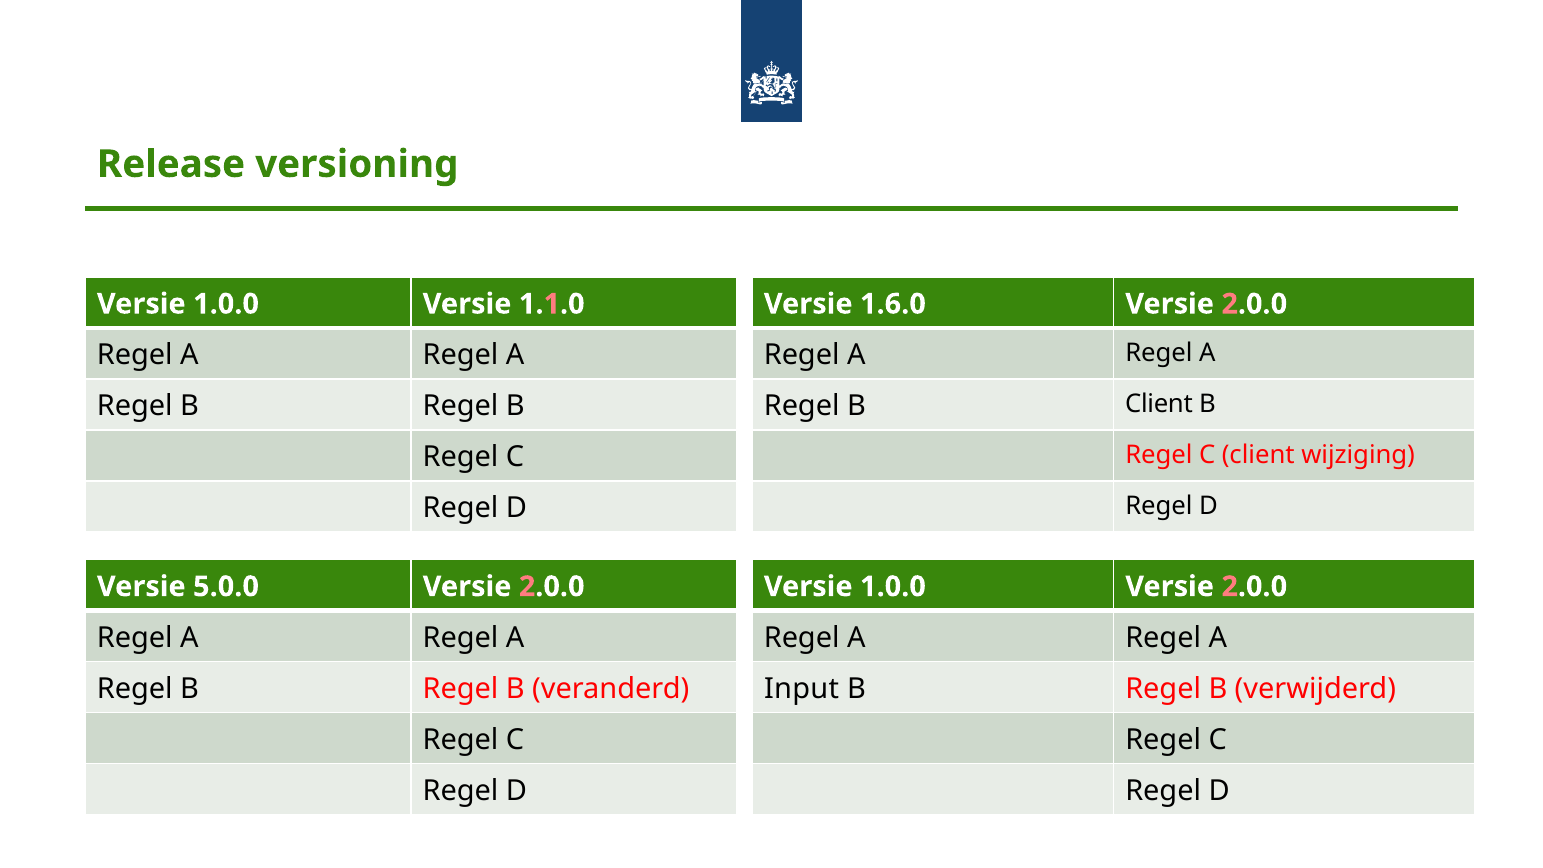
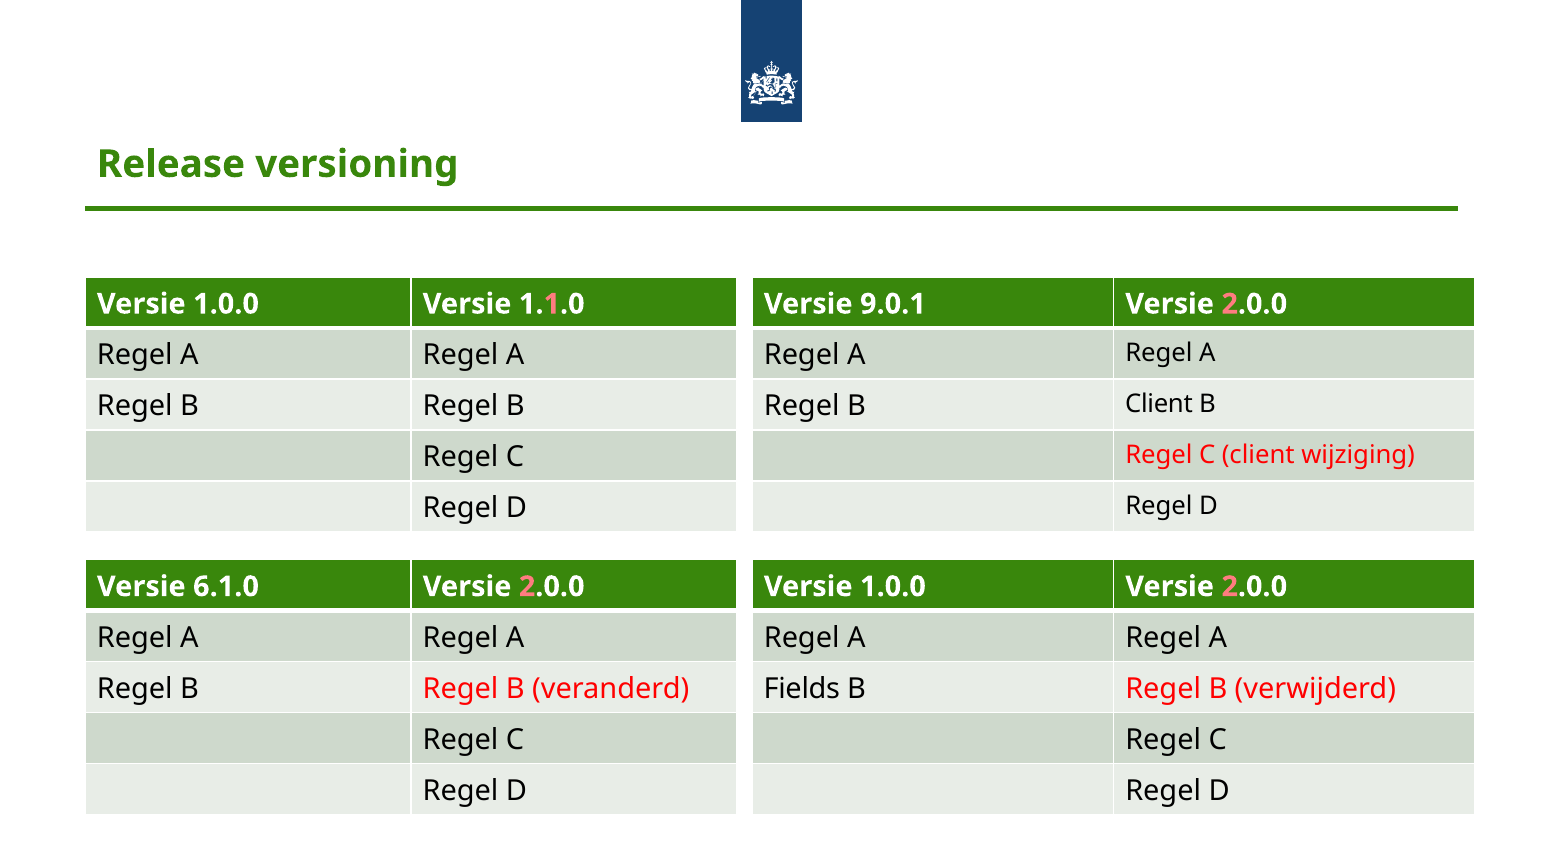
1.6.0: 1.6.0 -> 9.0.1 (893, 304)
5.0.0: 5.0.0 -> 6.1.0 (226, 587)
Input: Input -> Fields (802, 689)
